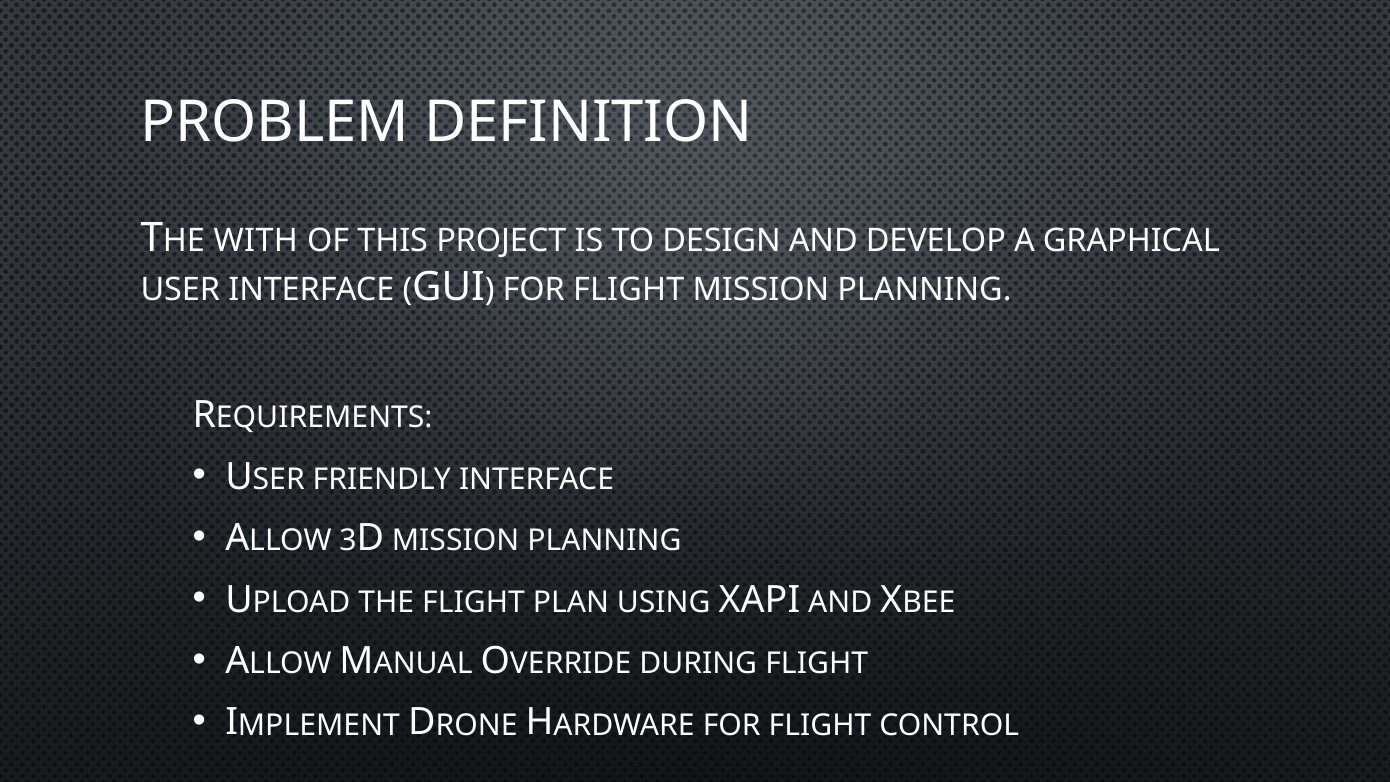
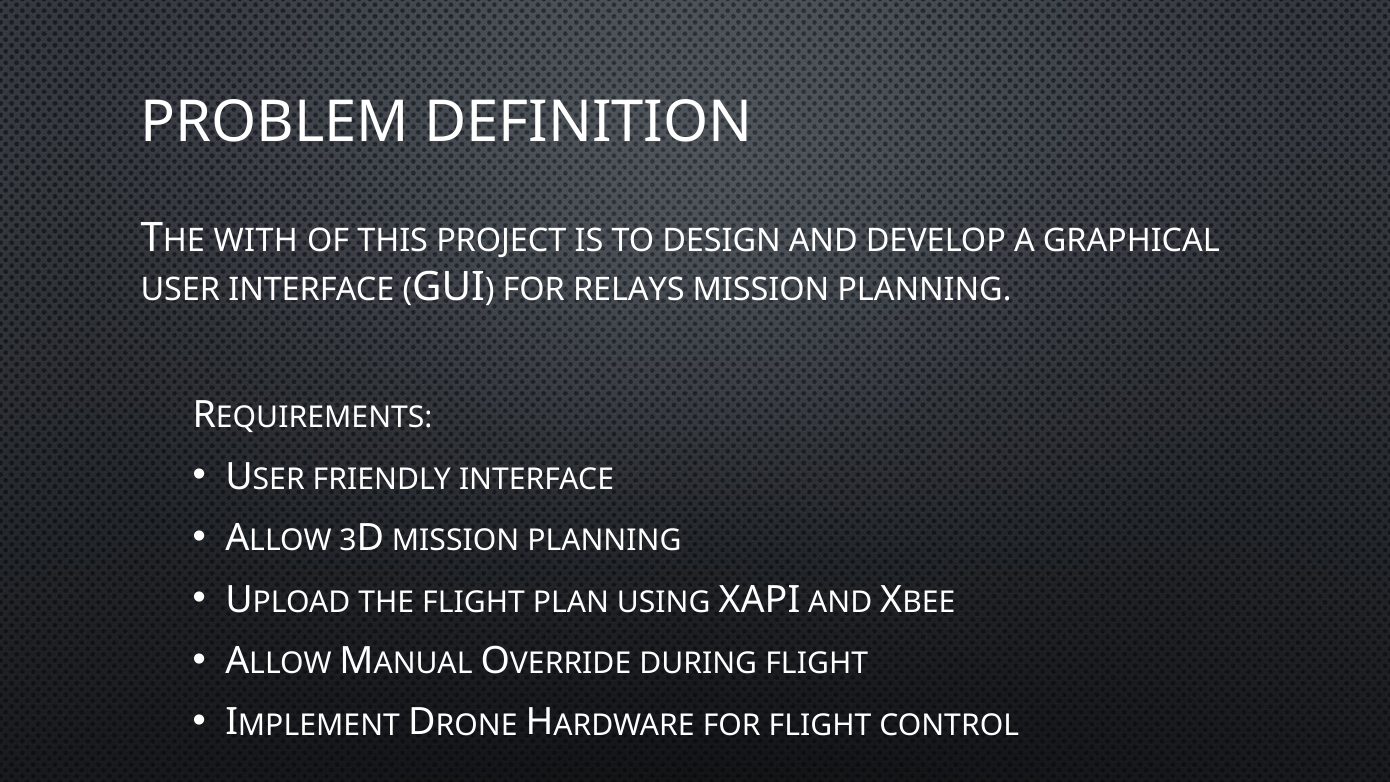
FLIGHT: FLIGHT -> RELAYS (629, 289)
